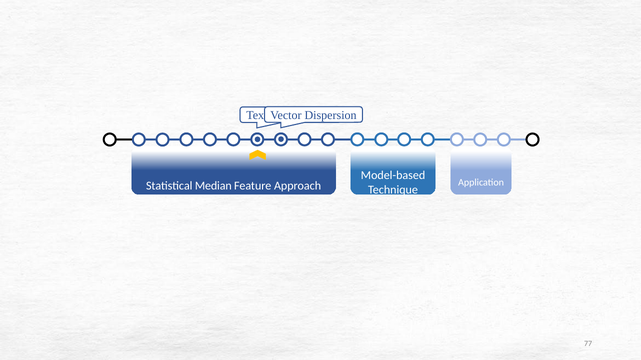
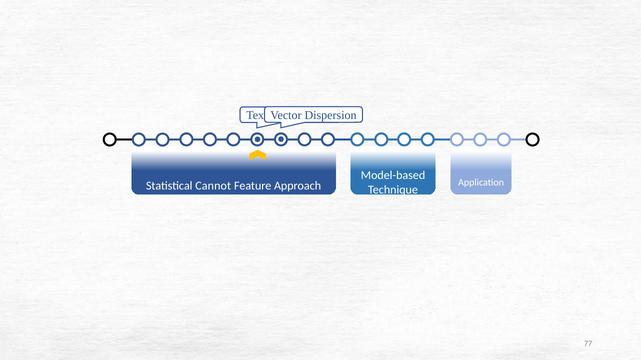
Median: Median -> Cannot (213, 186)
